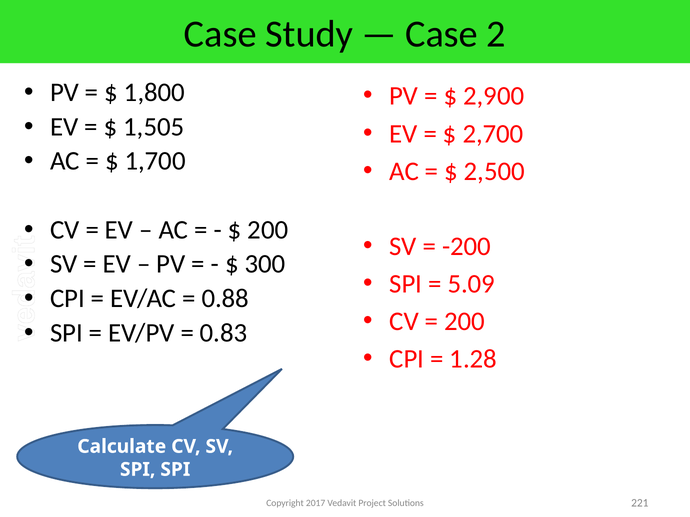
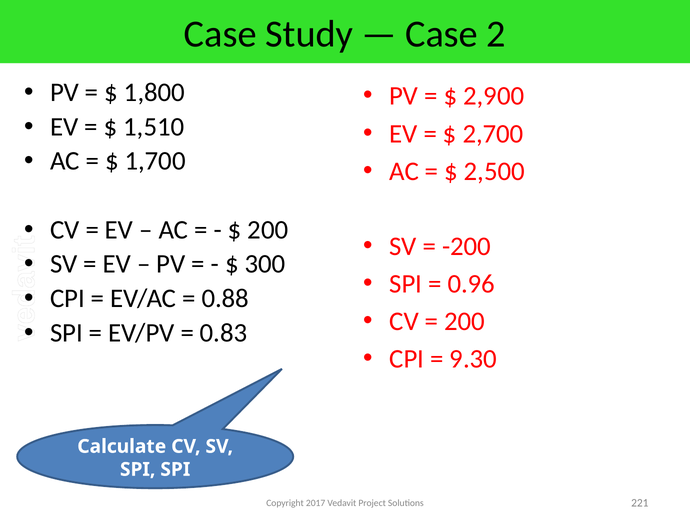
1,505: 1,505 -> 1,510 (154, 127)
5.09: 5.09 -> 0.96 (471, 284)
1.28: 1.28 -> 9.30 (473, 359)
